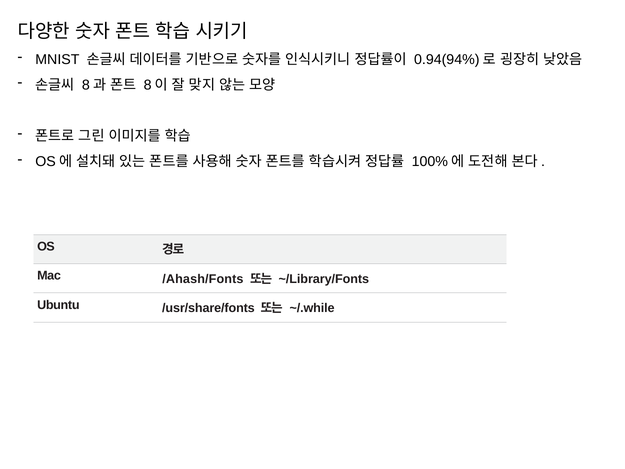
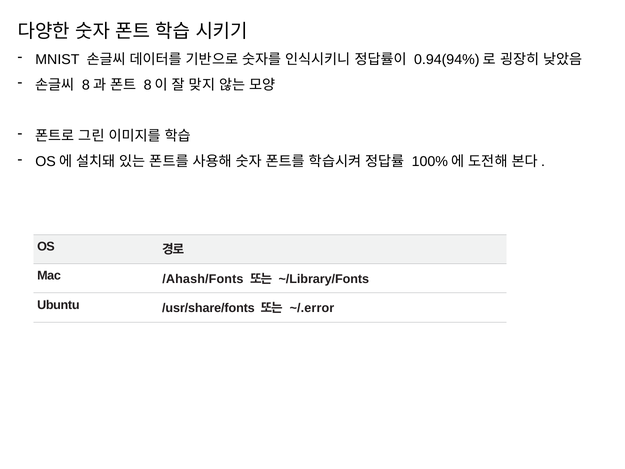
~/.while: ~/.while -> ~/.error (312, 308)
